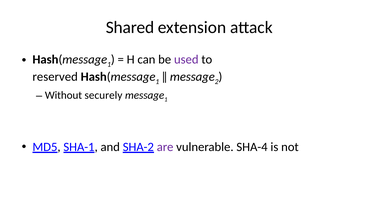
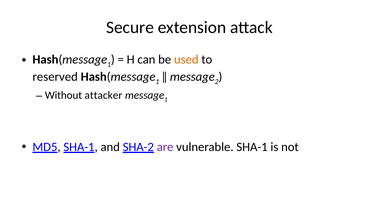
Shared: Shared -> Secure (130, 28)
used colour: purple -> orange (186, 60)
securely: securely -> attacker (103, 95)
vulnerable SHA-4: SHA-4 -> SHA-1 (252, 147)
